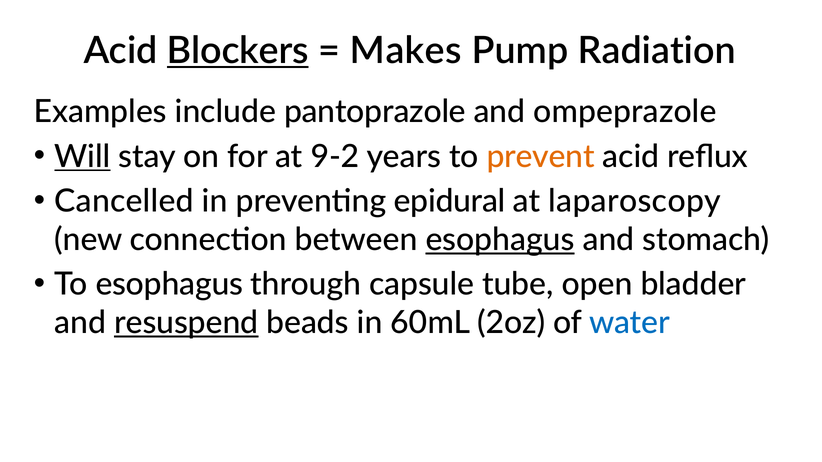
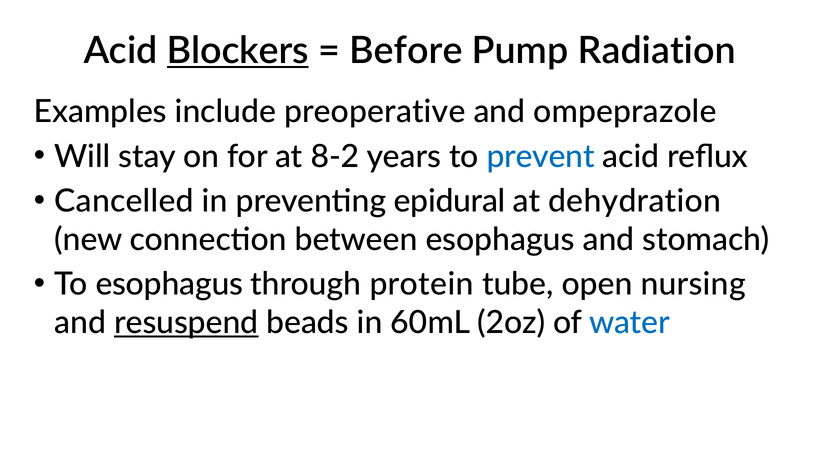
Makes: Makes -> Before (406, 51)
pantoprazole: pantoprazole -> preoperative (375, 112)
Will underline: present -> none (82, 157)
9-2: 9-2 -> 8-2 (335, 157)
prevent colour: orange -> blue (541, 157)
laparoscopy: laparoscopy -> dehydration (635, 201)
esophagus underline: present -> none (500, 240)
capsule: capsule -> protein (422, 285)
bladder: bladder -> nursing (693, 285)
